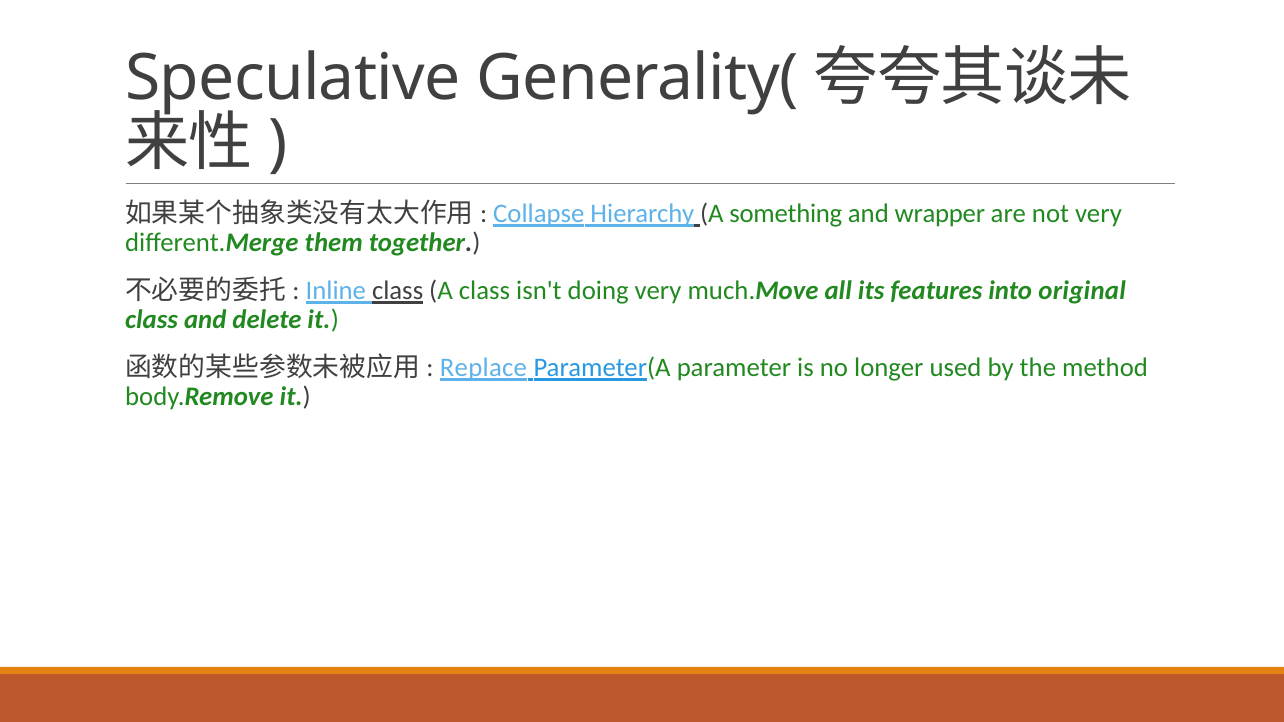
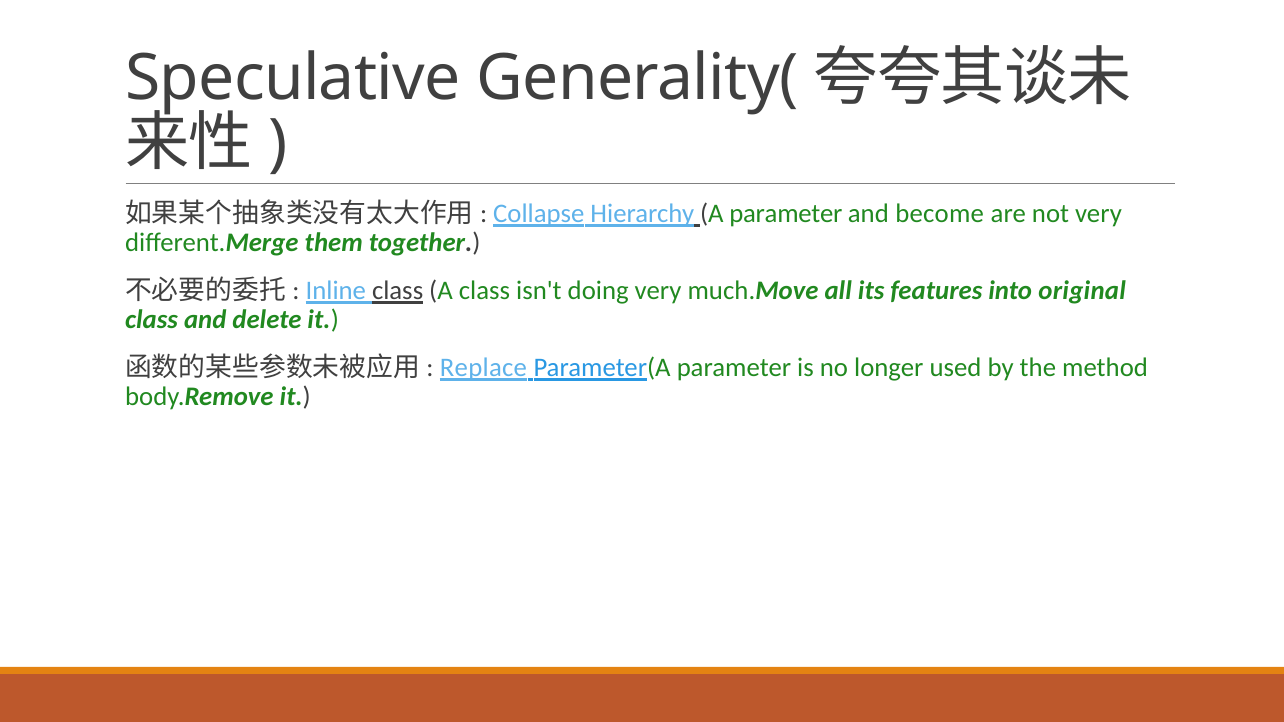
A something: something -> parameter (786, 214)
wrapper: wrapper -> become (940, 214)
